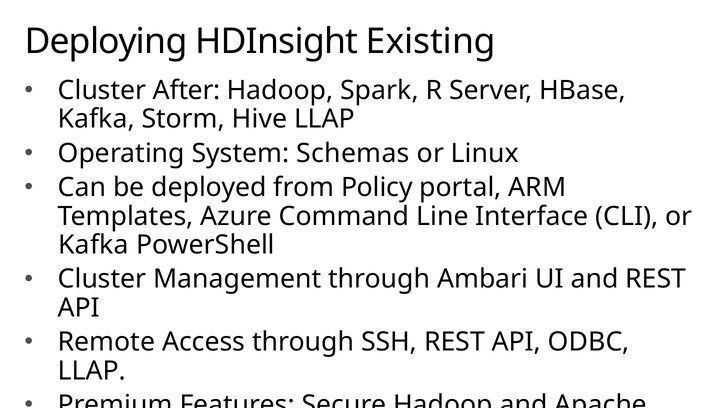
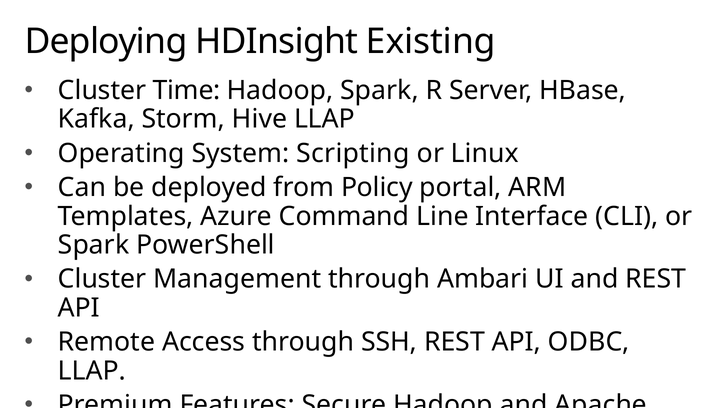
After: After -> Time (187, 90)
Schemas: Schemas -> Scripting (353, 153)
Kafka: Kafka -> Spark (94, 245)
